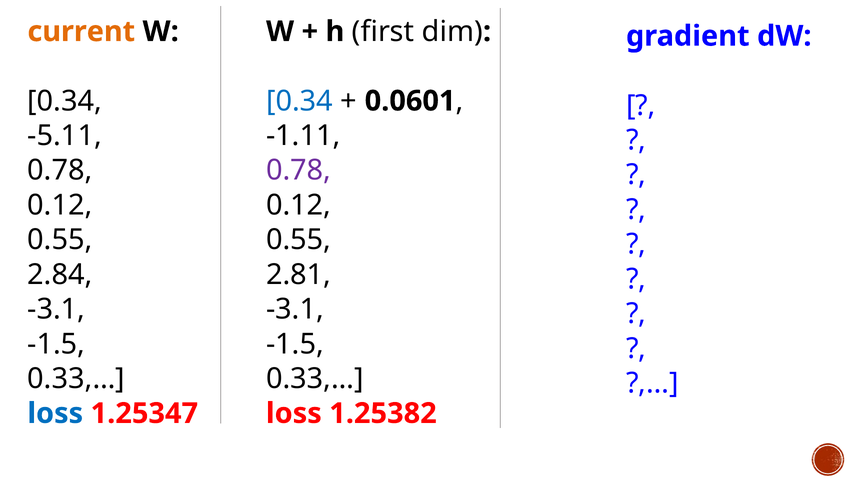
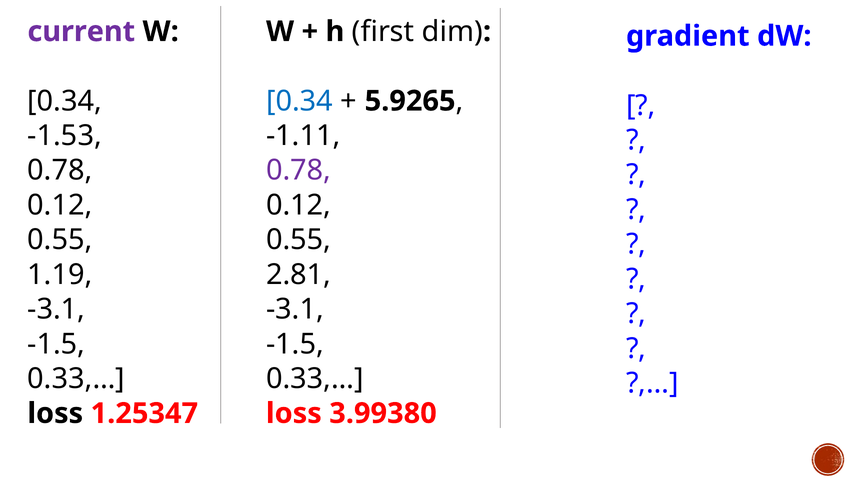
current colour: orange -> purple (81, 32)
0.0601: 0.0601 -> 5.9265 (410, 101)
-5.11: -5.11 -> -1.53 (65, 136)
2.84: 2.84 -> 1.19 (60, 275)
loss colour: blue -> black (55, 414)
1.25382: 1.25382 -> 3.99380 (383, 414)
